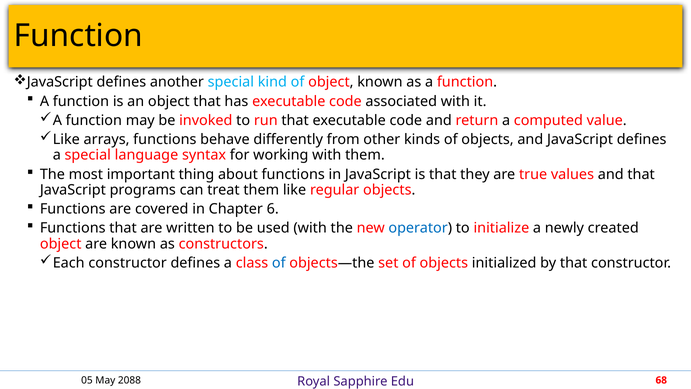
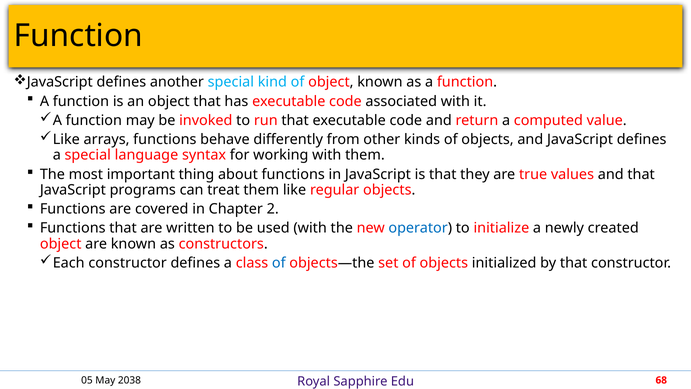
6: 6 -> 2 (273, 209)
2088: 2088 -> 2038 (129, 380)
